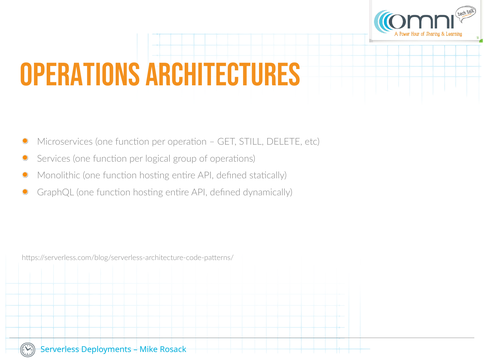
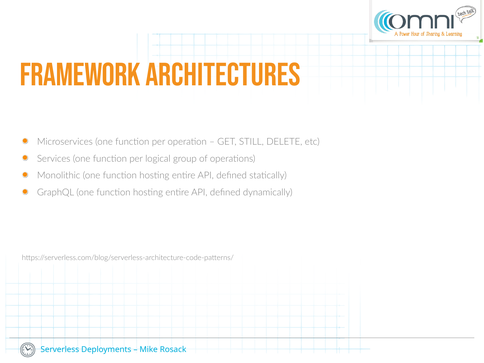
Operations: Operations -> Framework (80, 75)
